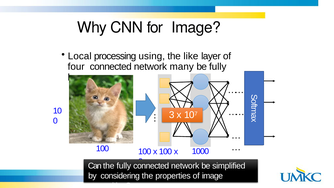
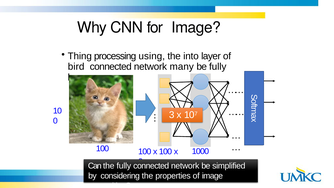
Local: Local -> Thing (80, 56)
like: like -> into (191, 56)
four: four -> bird (76, 67)
